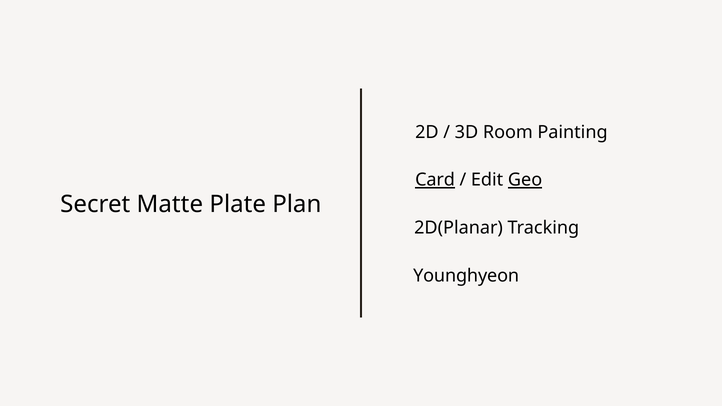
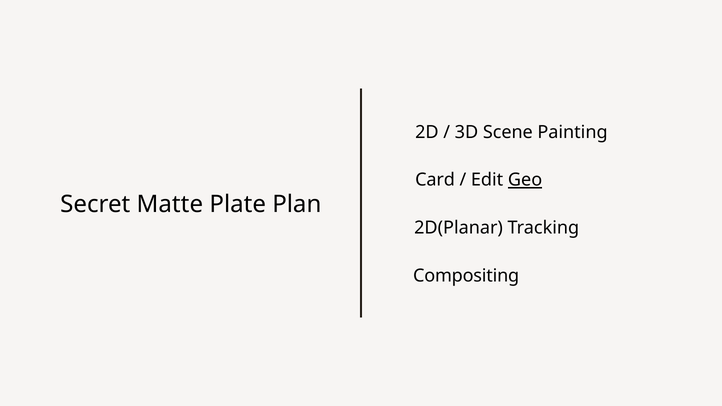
Room: Room -> Scene (508, 132)
Card underline: present -> none (435, 180)
Younghyeon: Younghyeon -> Compositing (466, 276)
